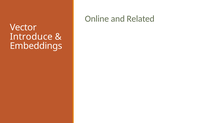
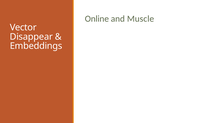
Related: Related -> Muscle (141, 19)
Introduce: Introduce -> Disappear (31, 37)
